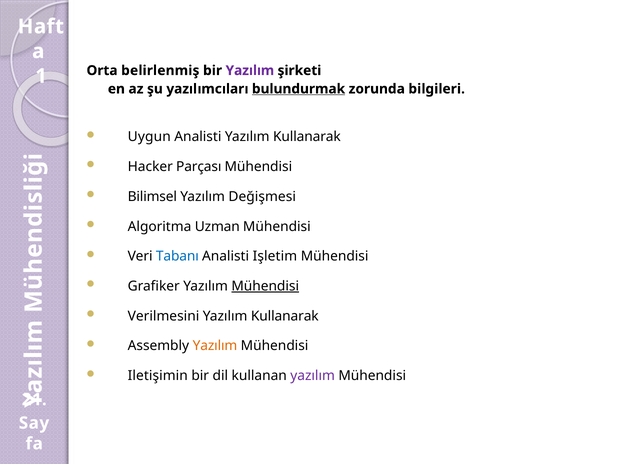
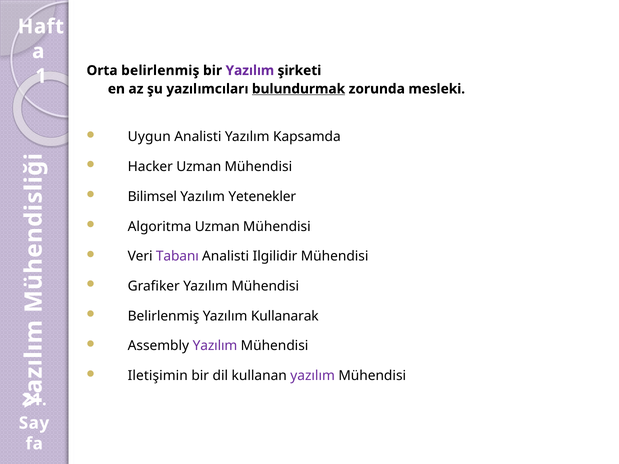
bilgileri: bilgileri -> mesleki (437, 89)
Analisti Yazılım Kullanarak: Kullanarak -> Kapsamda (307, 137)
Hacker Parçası: Parçası -> Uzman (199, 167)
Değişmesi: Değişmesi -> Yetenekler (262, 197)
Tabanı colour: blue -> purple (177, 257)
Işletim: Işletim -> Ilgilidir (275, 257)
Mühendisi underline: present -> none (265, 286)
Verilmesini: Verilmesini -> Belirlenmiş (164, 316)
Yazılım colour: orange -> purple (215, 346)
